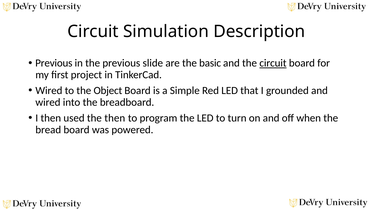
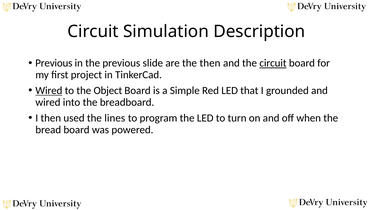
the basic: basic -> then (210, 63)
Wired underline: none -> present (49, 90)
the then: then -> lines (115, 118)
